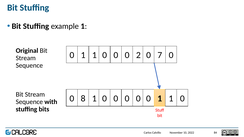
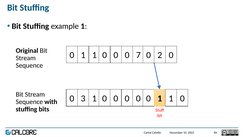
2: 2 -> 7 (138, 55)
7: 7 -> 2 (160, 55)
8: 8 -> 3 (83, 99)
